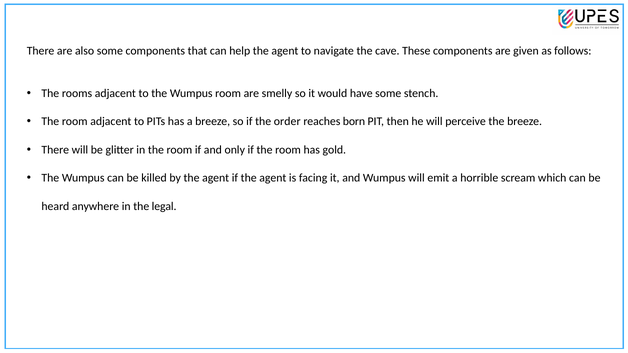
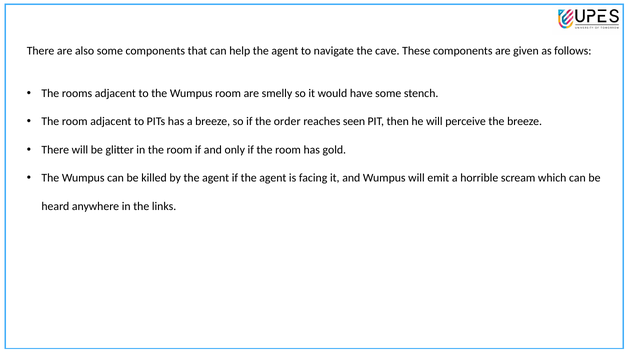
born: born -> seen (354, 122)
legal: legal -> links (164, 206)
